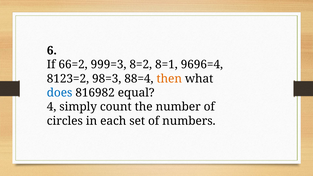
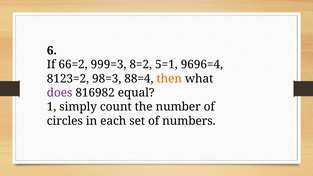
8=1: 8=1 -> 5=1 (166, 65)
does colour: blue -> purple (60, 93)
4: 4 -> 1 (52, 107)
